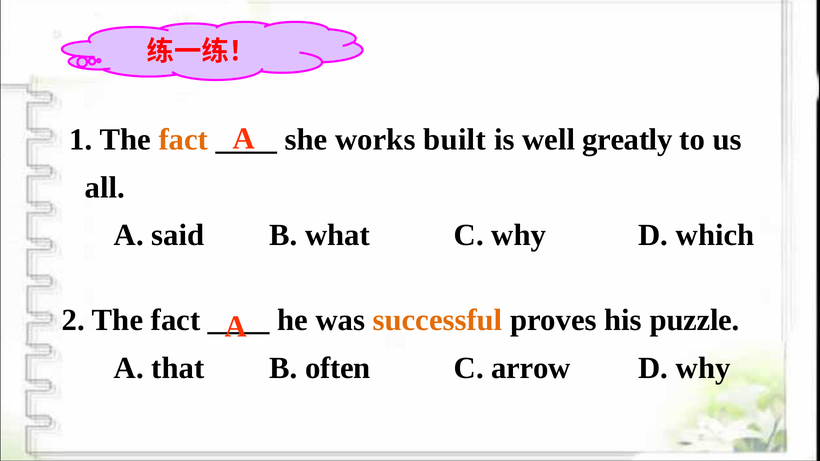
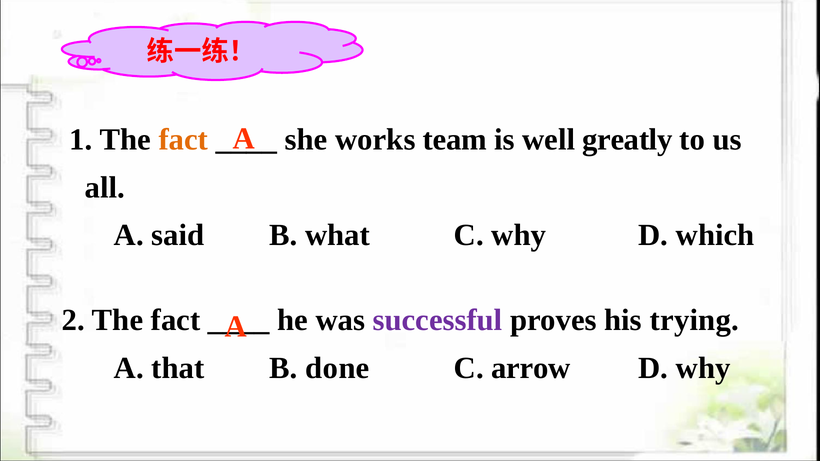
built: built -> team (455, 140)
successful colour: orange -> purple (438, 320)
puzzle: puzzle -> trying (694, 320)
often: often -> done (337, 368)
